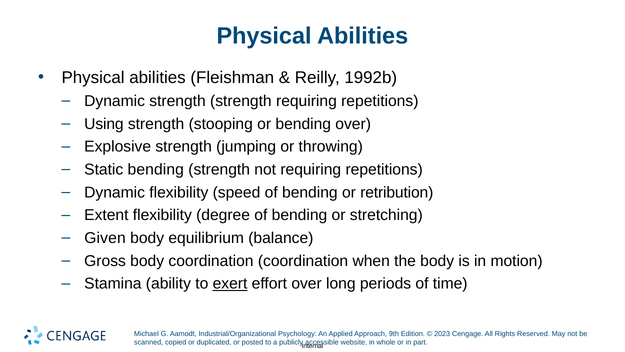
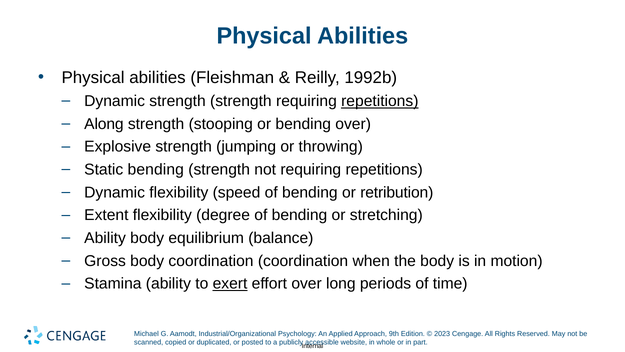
repetitions underline: none -> present (380, 101)
Using: Using -> Along (104, 124)
Given: Given -> Ability (105, 238)
